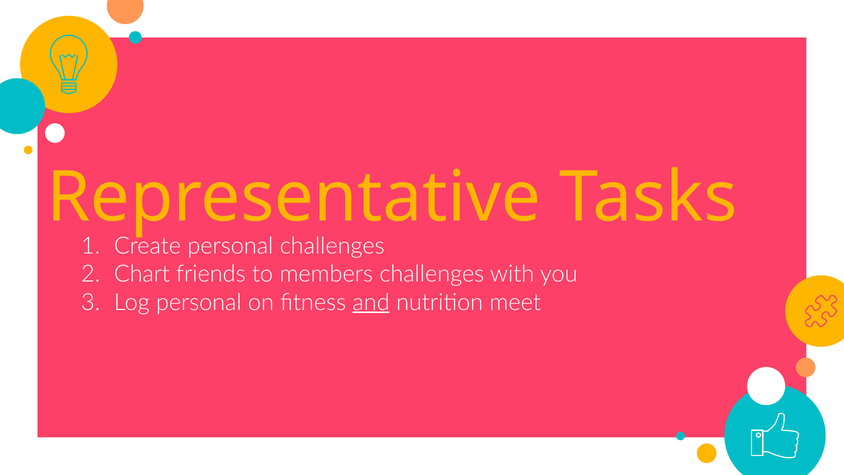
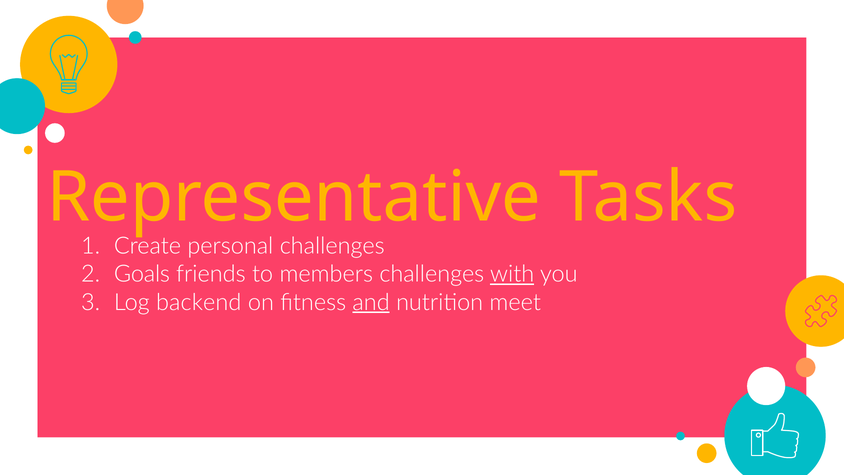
Chart: Chart -> Goals (142, 274)
with underline: none -> present (512, 274)
Log personal: personal -> backend (199, 302)
